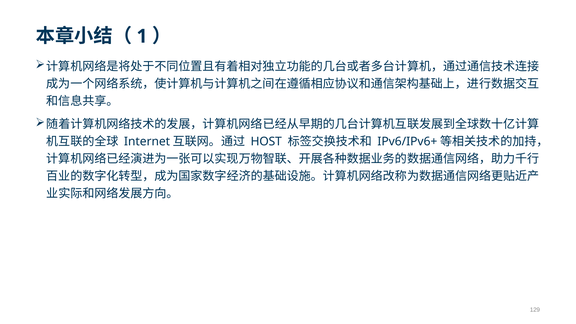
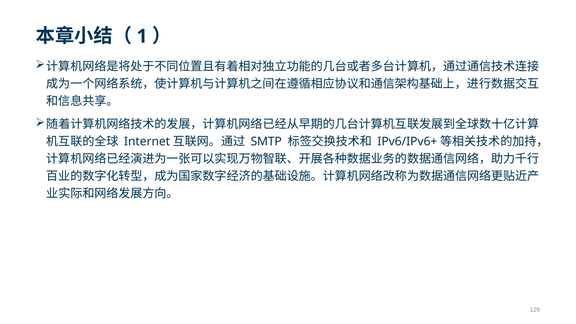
HOST: HOST -> SMTP (266, 142)
